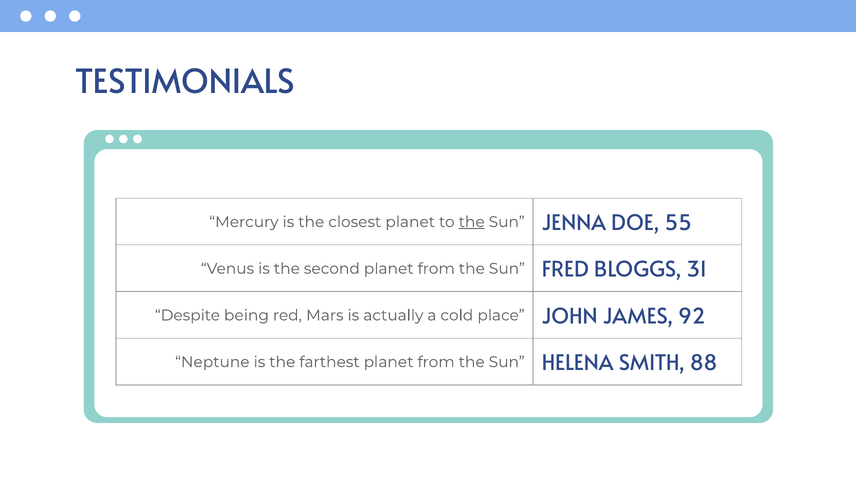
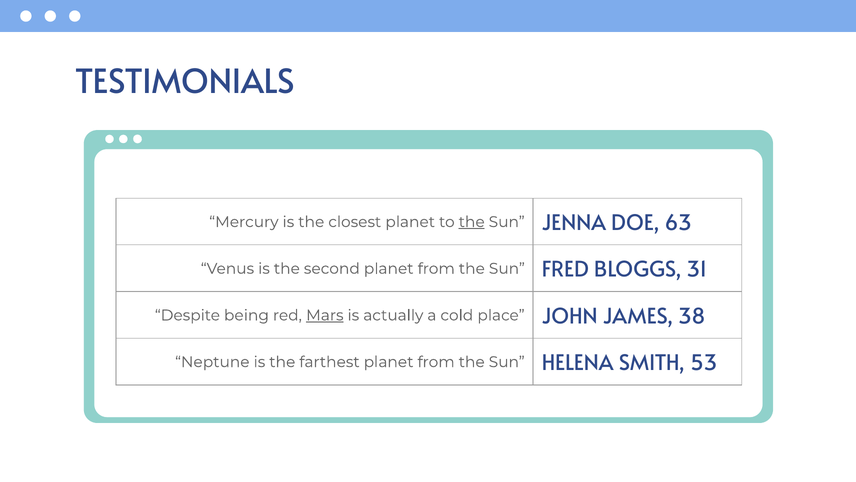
55: 55 -> 63 (678, 223)
Mars underline: none -> present (325, 315)
92: 92 -> 38 (692, 316)
88: 88 -> 53 (704, 363)
